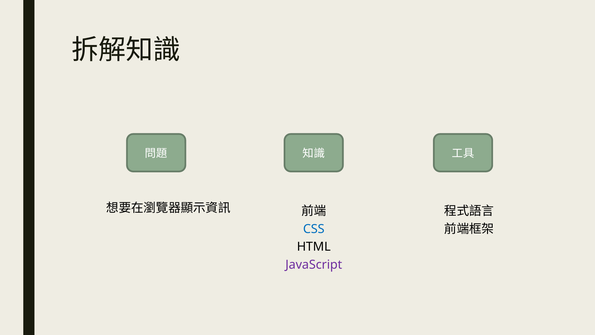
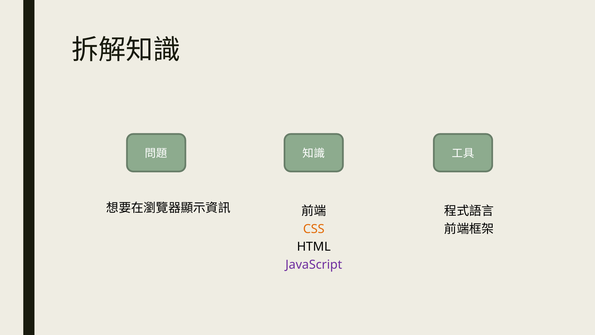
CSS colour: blue -> orange (314, 229)
